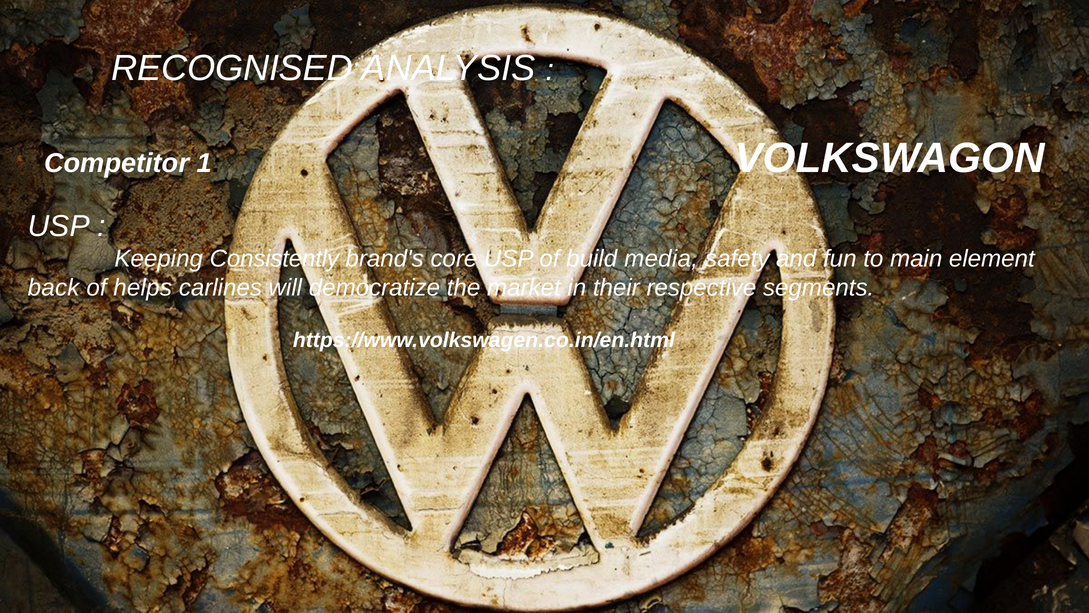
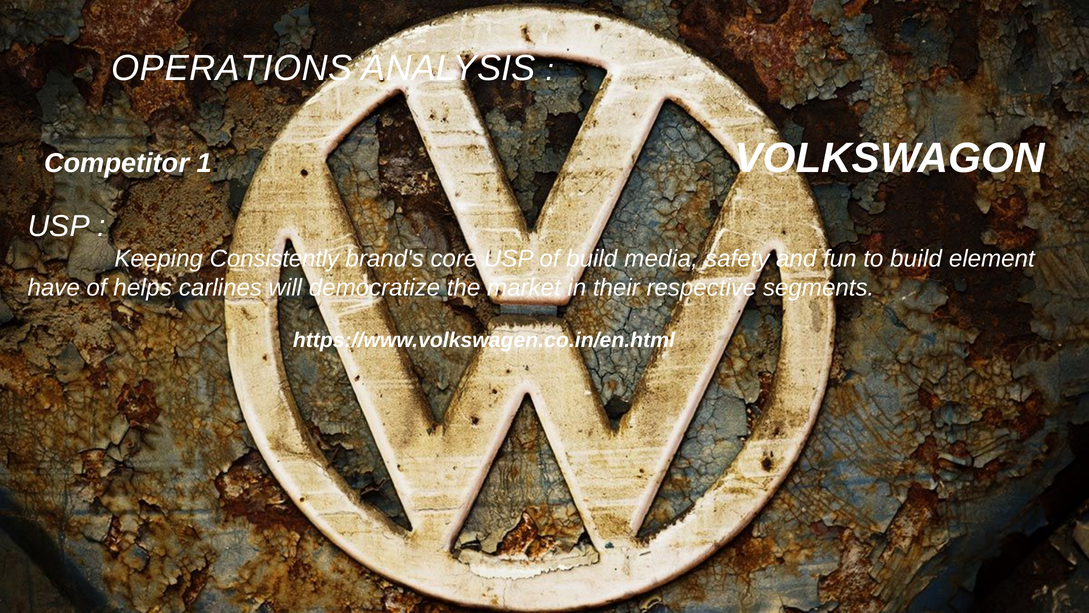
RECOGNISED: RECOGNISED -> OPERATIONS (232, 68)
to main: main -> build (916, 258)
back: back -> have (54, 287)
